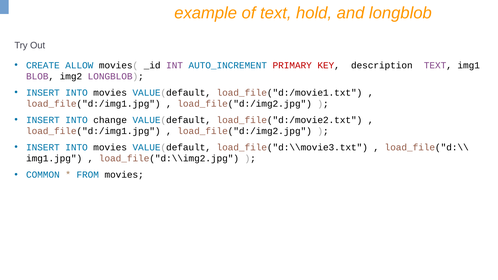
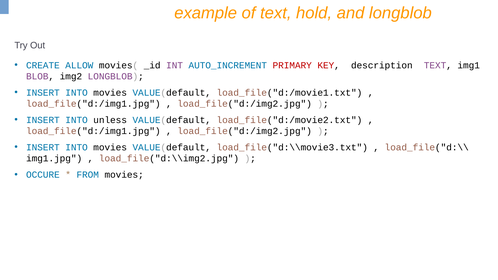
change: change -> unless (110, 120)
COMMON: COMMON -> OCCURE (43, 175)
